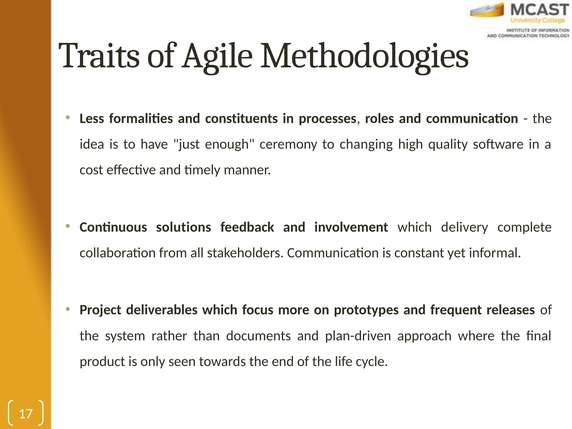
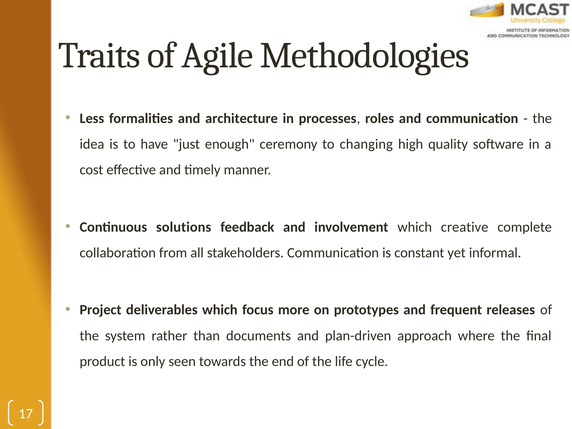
constituents: constituents -> architecture (241, 118)
delivery: delivery -> creative (465, 227)
